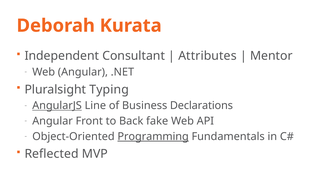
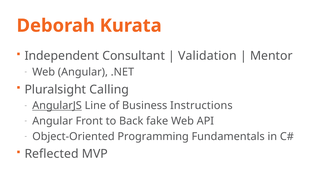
Attributes: Attributes -> Validation (207, 56)
Typing: Typing -> Calling (109, 89)
Declarations: Declarations -> Instructions (201, 106)
Programming underline: present -> none (153, 136)
